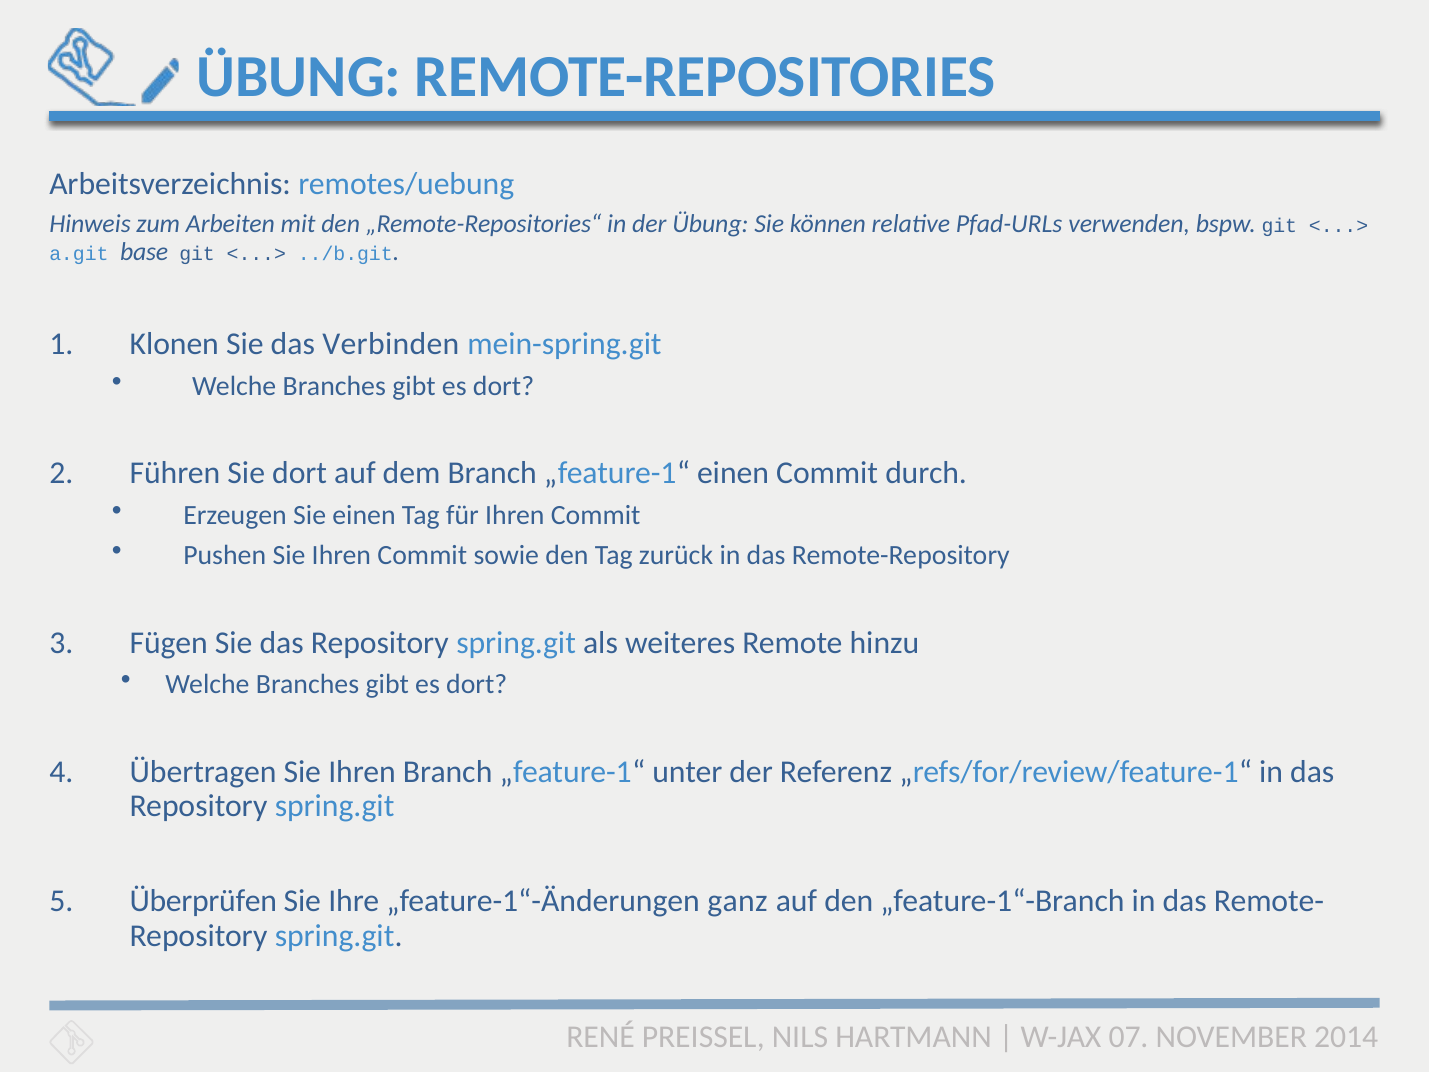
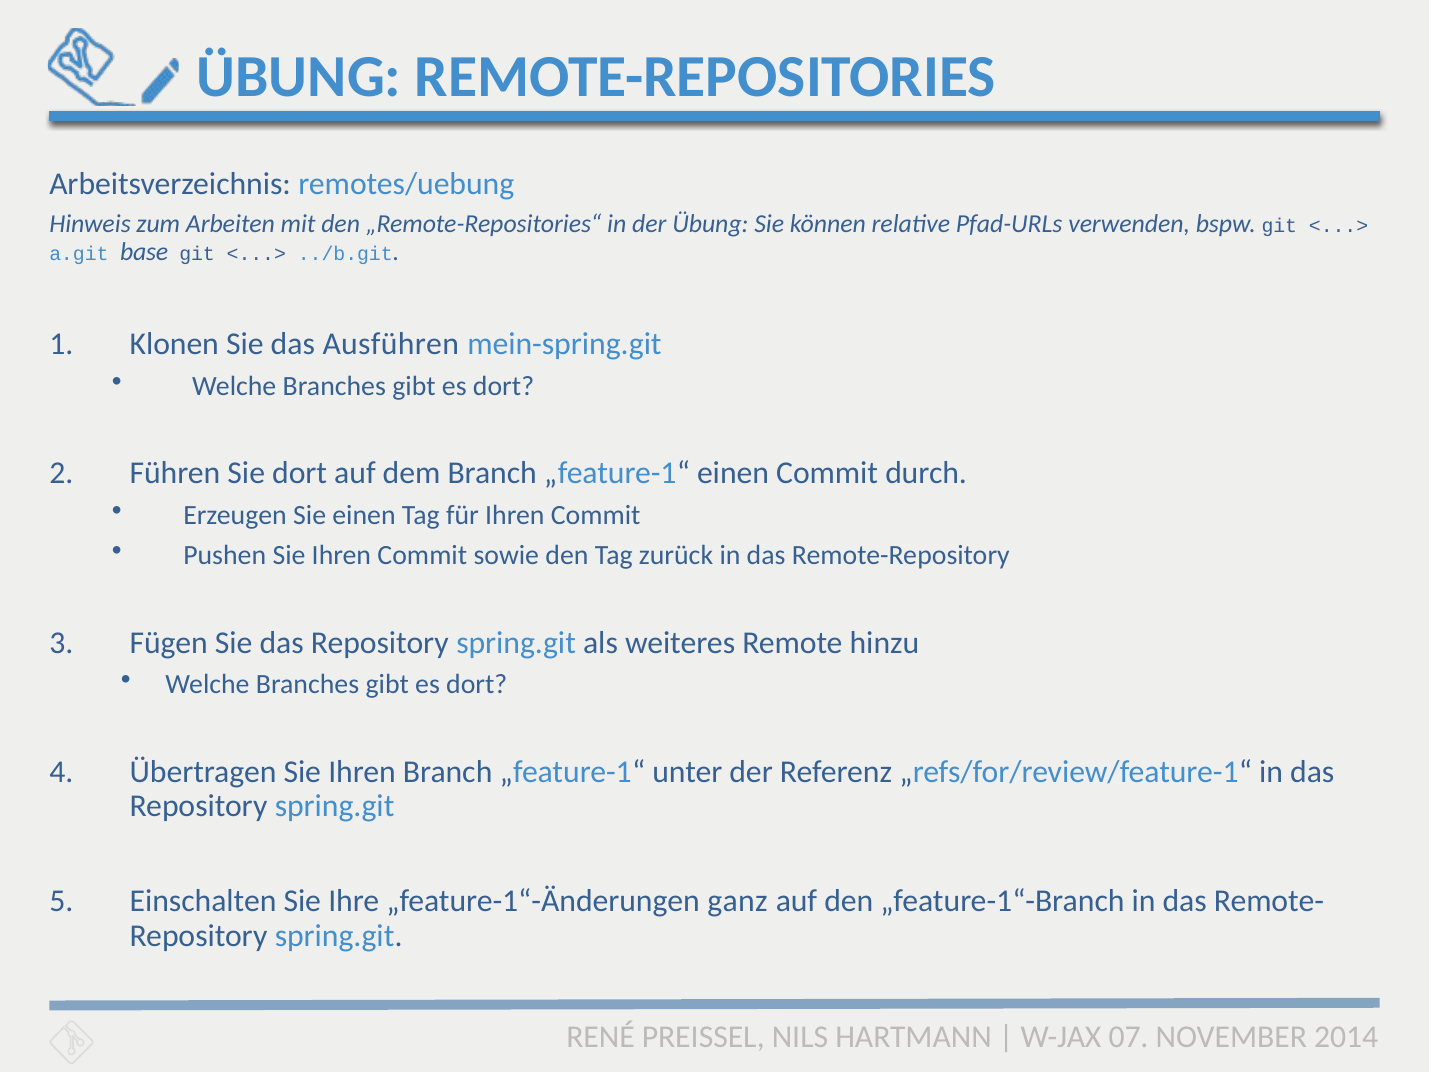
Verbinden: Verbinden -> Ausführen (391, 344)
Überprüfen: Überprüfen -> Einschalten (203, 901)
